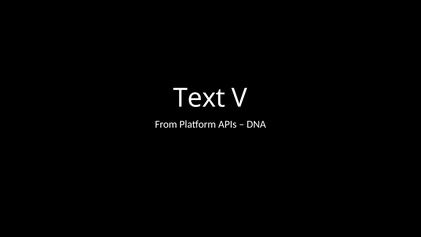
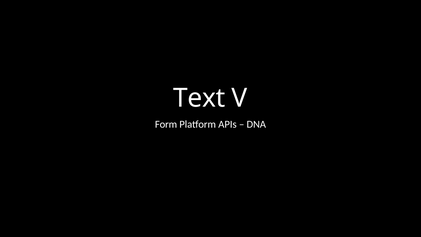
From: From -> Form (166, 124)
